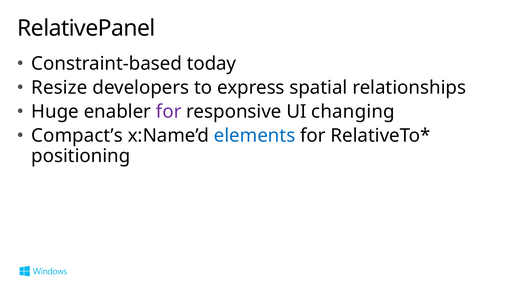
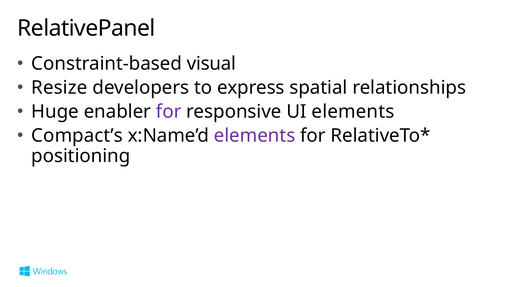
today: today -> visual (211, 63)
UI changing: changing -> elements (353, 112)
elements colour: blue -> purple (255, 136)
